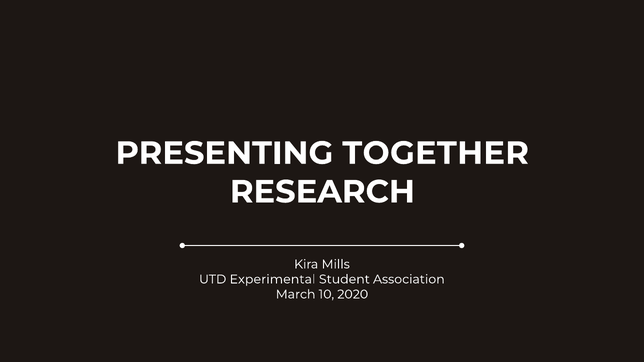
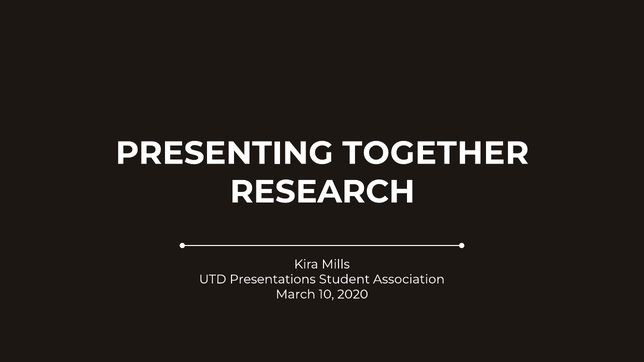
Experimental: Experimental -> Presentations (273, 279)
